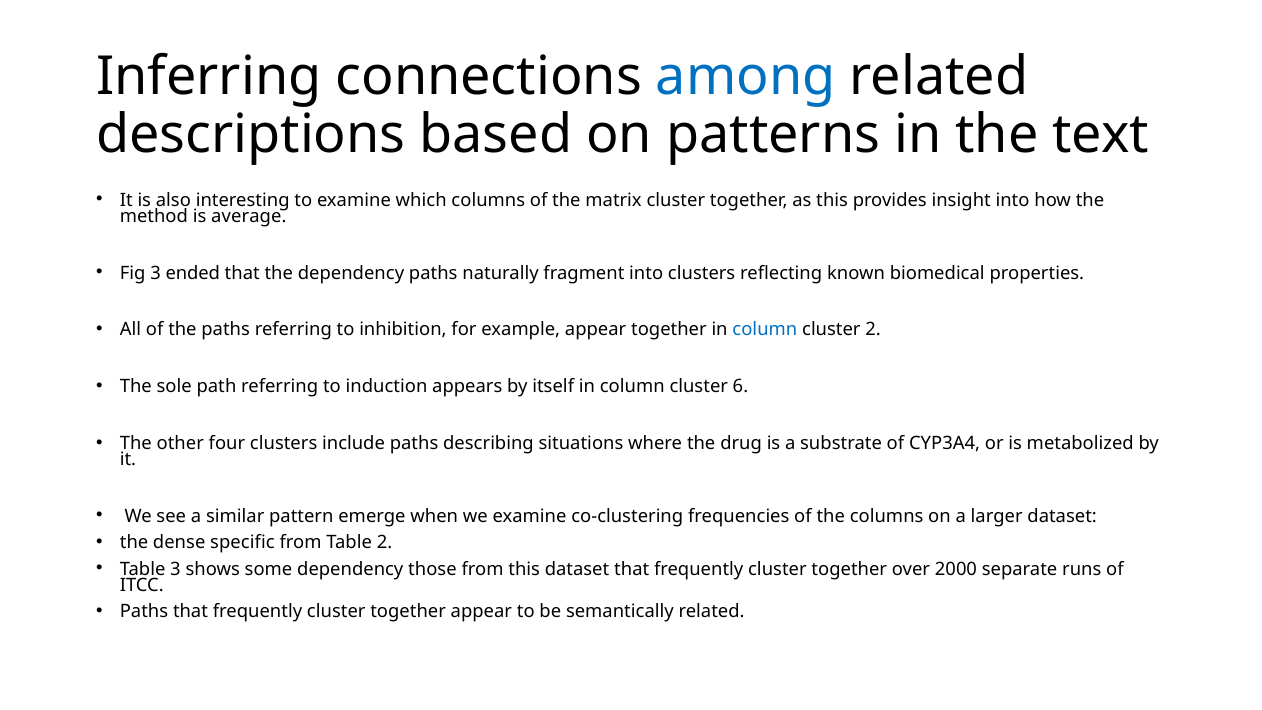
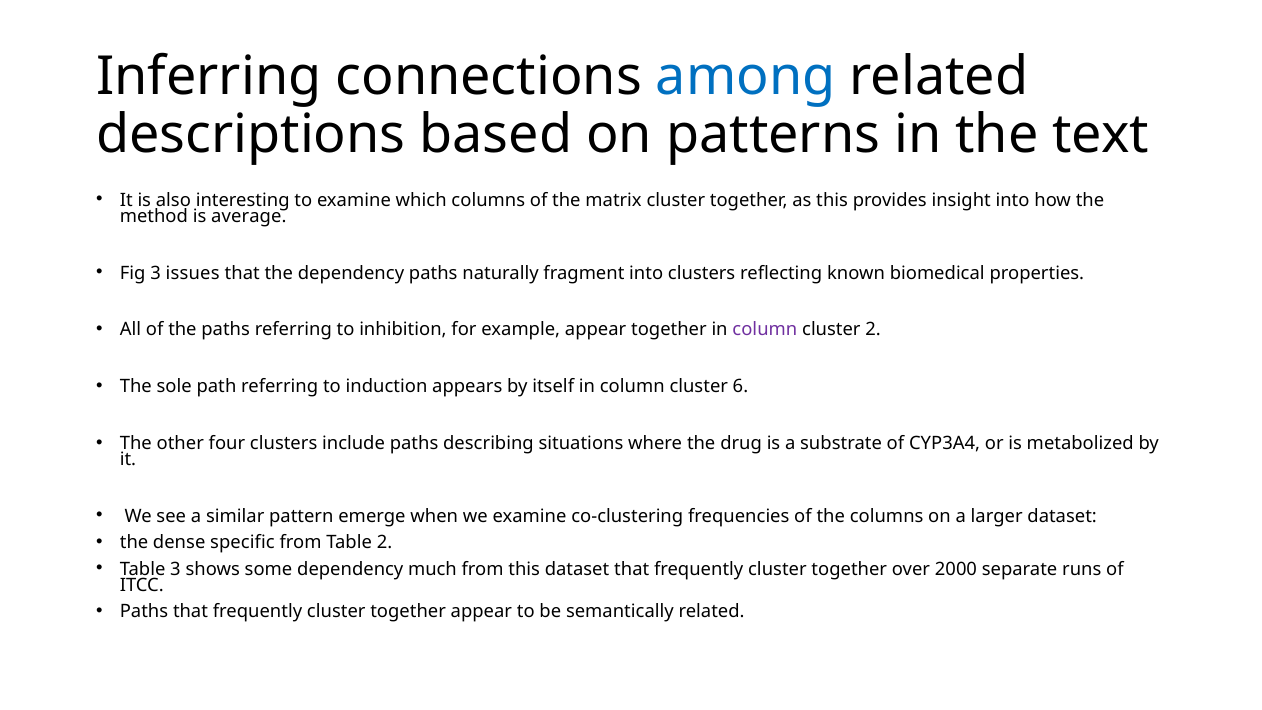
ended: ended -> issues (193, 273)
column colour: blue -> purple (765, 330)
those: those -> much (432, 569)
